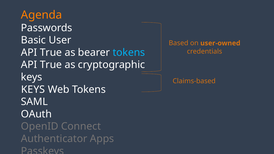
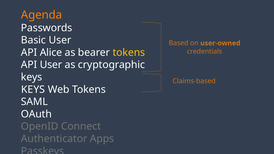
True: True -> Alice (51, 53)
tokens colour: light blue -> yellow (129, 53)
True: True -> User (51, 65)
